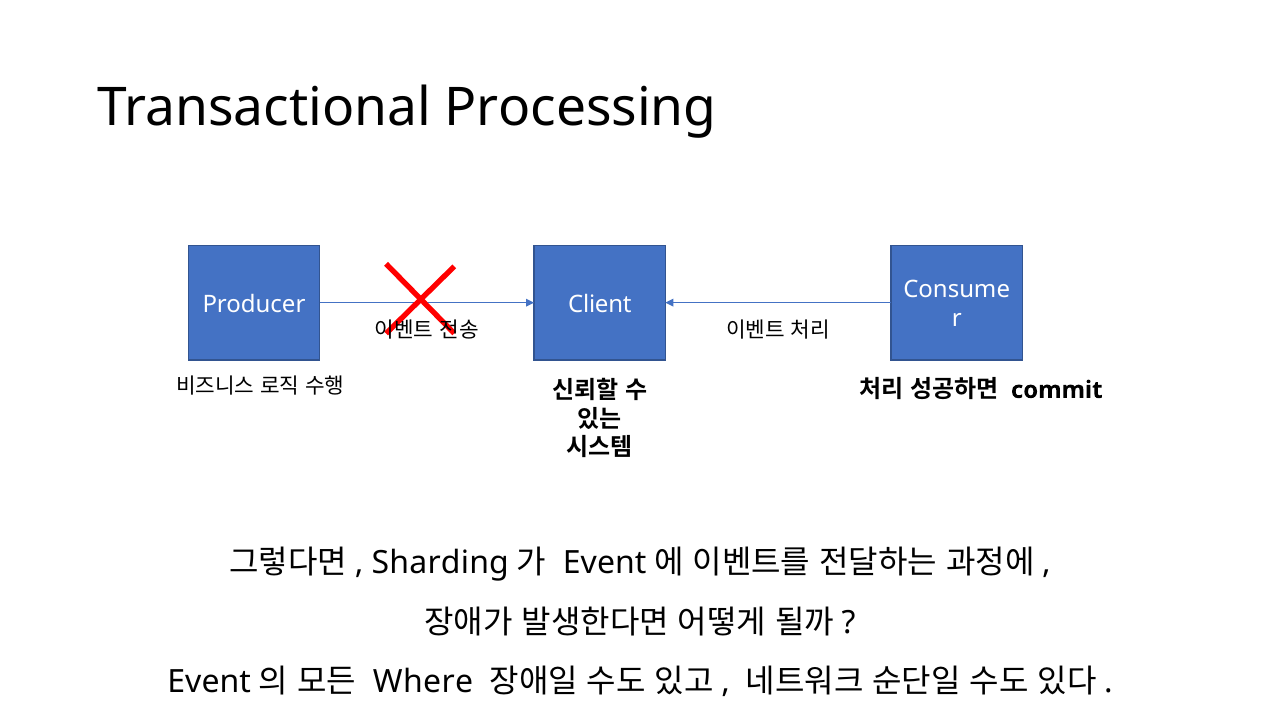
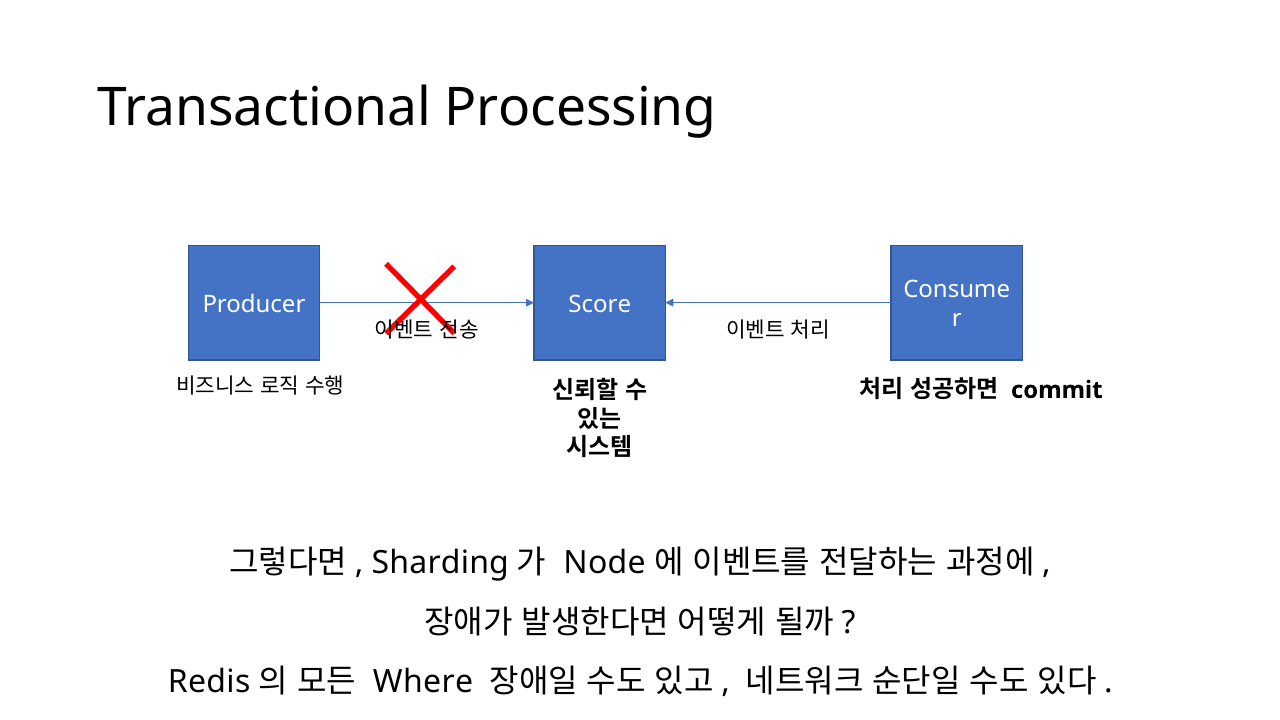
Client: Client -> Score (600, 304)
Event: Event -> Node (605, 563)
Event: Event -> Redis (209, 682)
